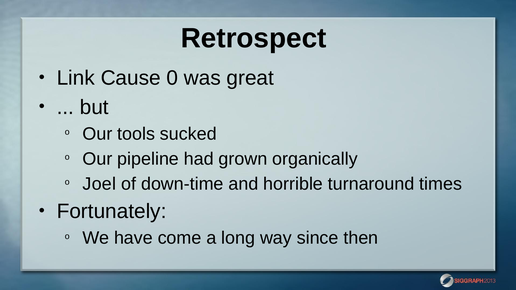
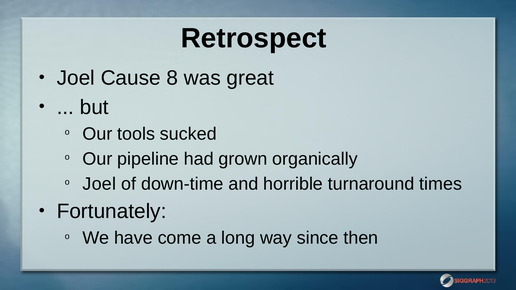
Link: Link -> Joel (76, 78)
0: 0 -> 8 (172, 78)
